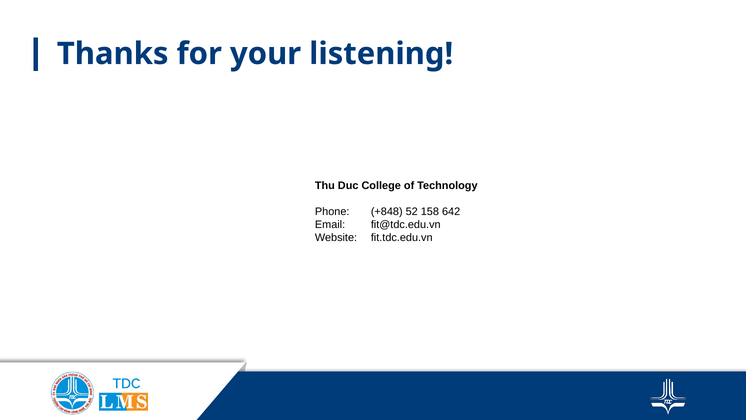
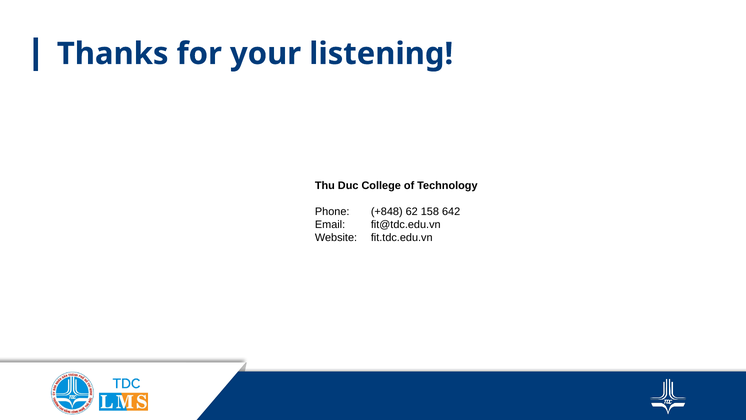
52: 52 -> 62 (412, 211)
